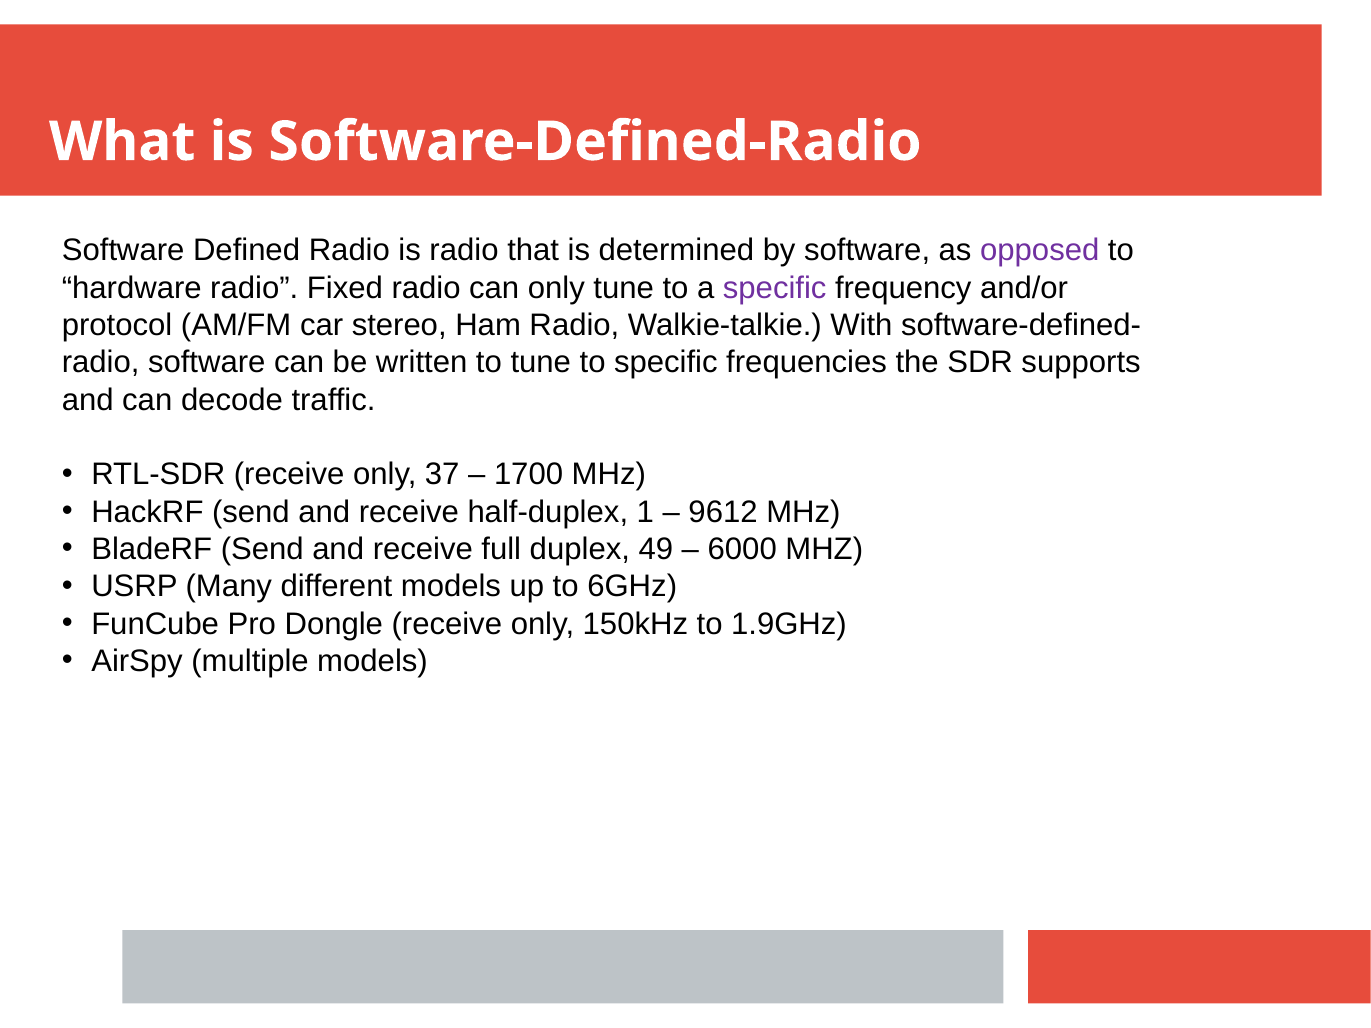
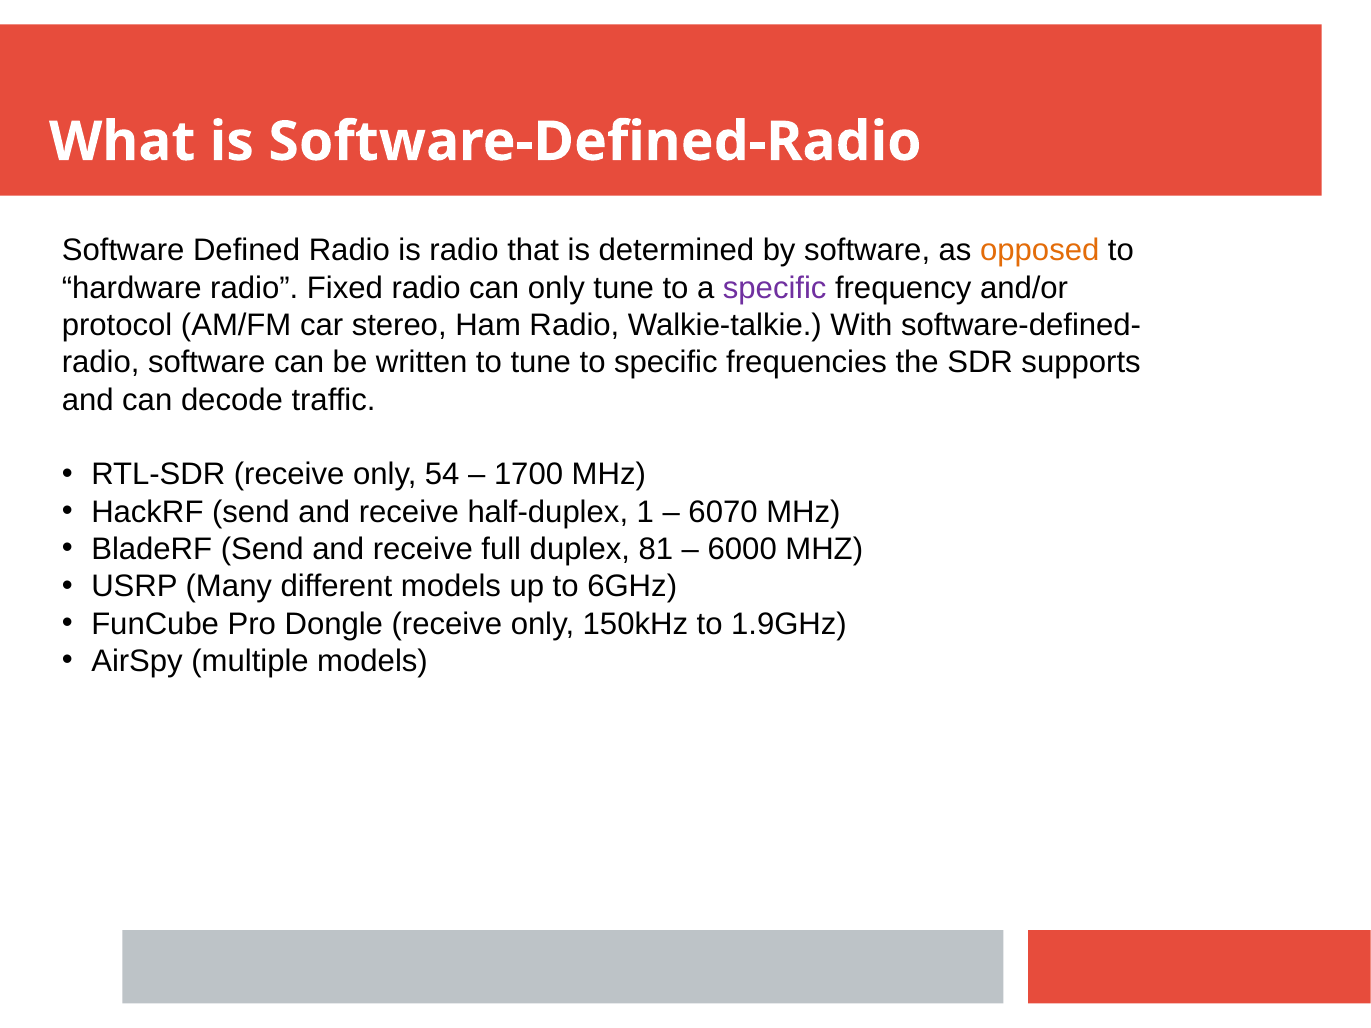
opposed colour: purple -> orange (1040, 251)
37: 37 -> 54 (442, 475)
9612: 9612 -> 6070 (723, 512)
49: 49 -> 81 (656, 549)
